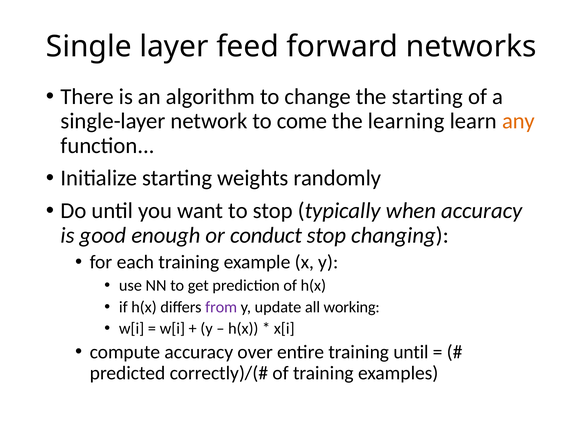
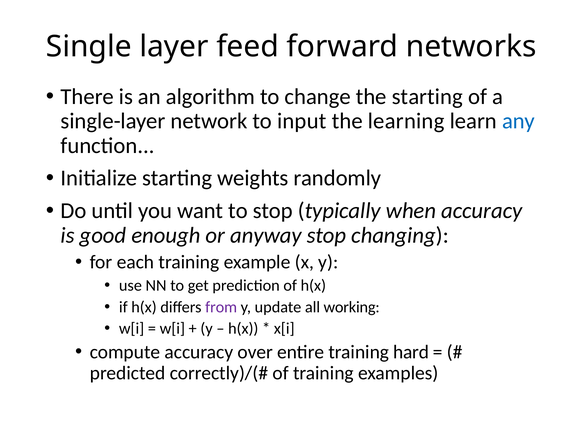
come: come -> input (302, 121)
any colour: orange -> blue (518, 121)
conduct: conduct -> anyway (266, 235)
training until: until -> hard (411, 352)
